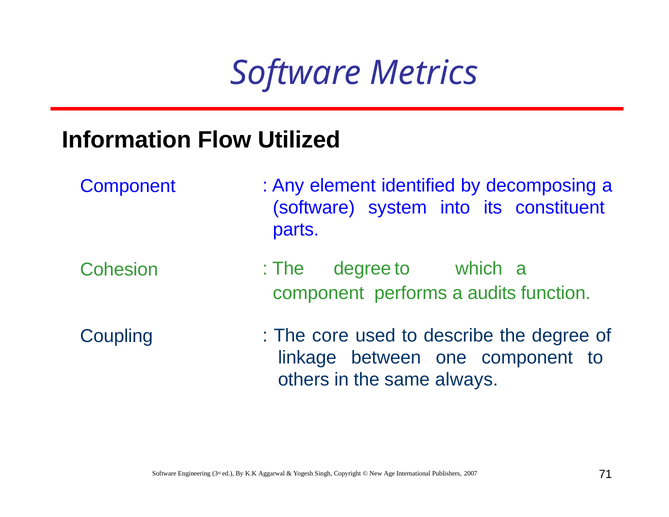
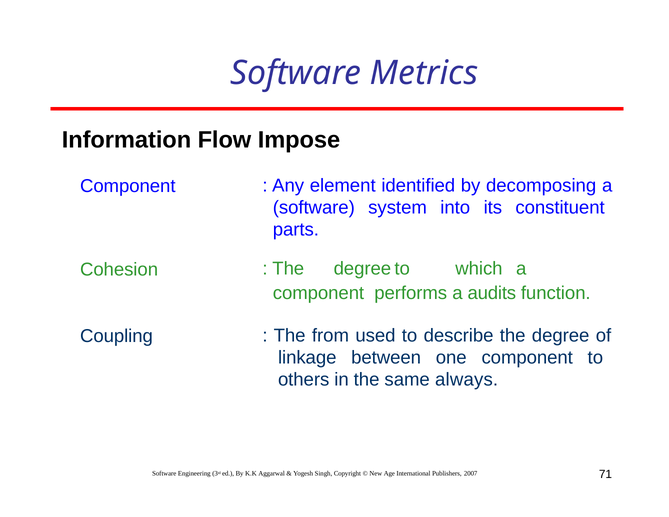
Utilized: Utilized -> Impose (299, 140)
core: core -> from (330, 335)
